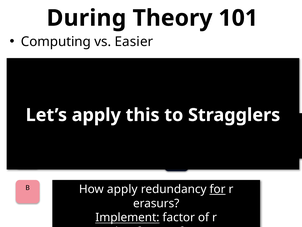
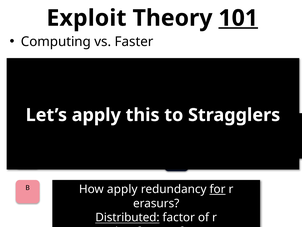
During: During -> Exploit (86, 18)
101 underline: none -> present (238, 18)
Easier: Easier -> Faster (134, 42)
Implement: Implement -> Distributed (127, 217)
